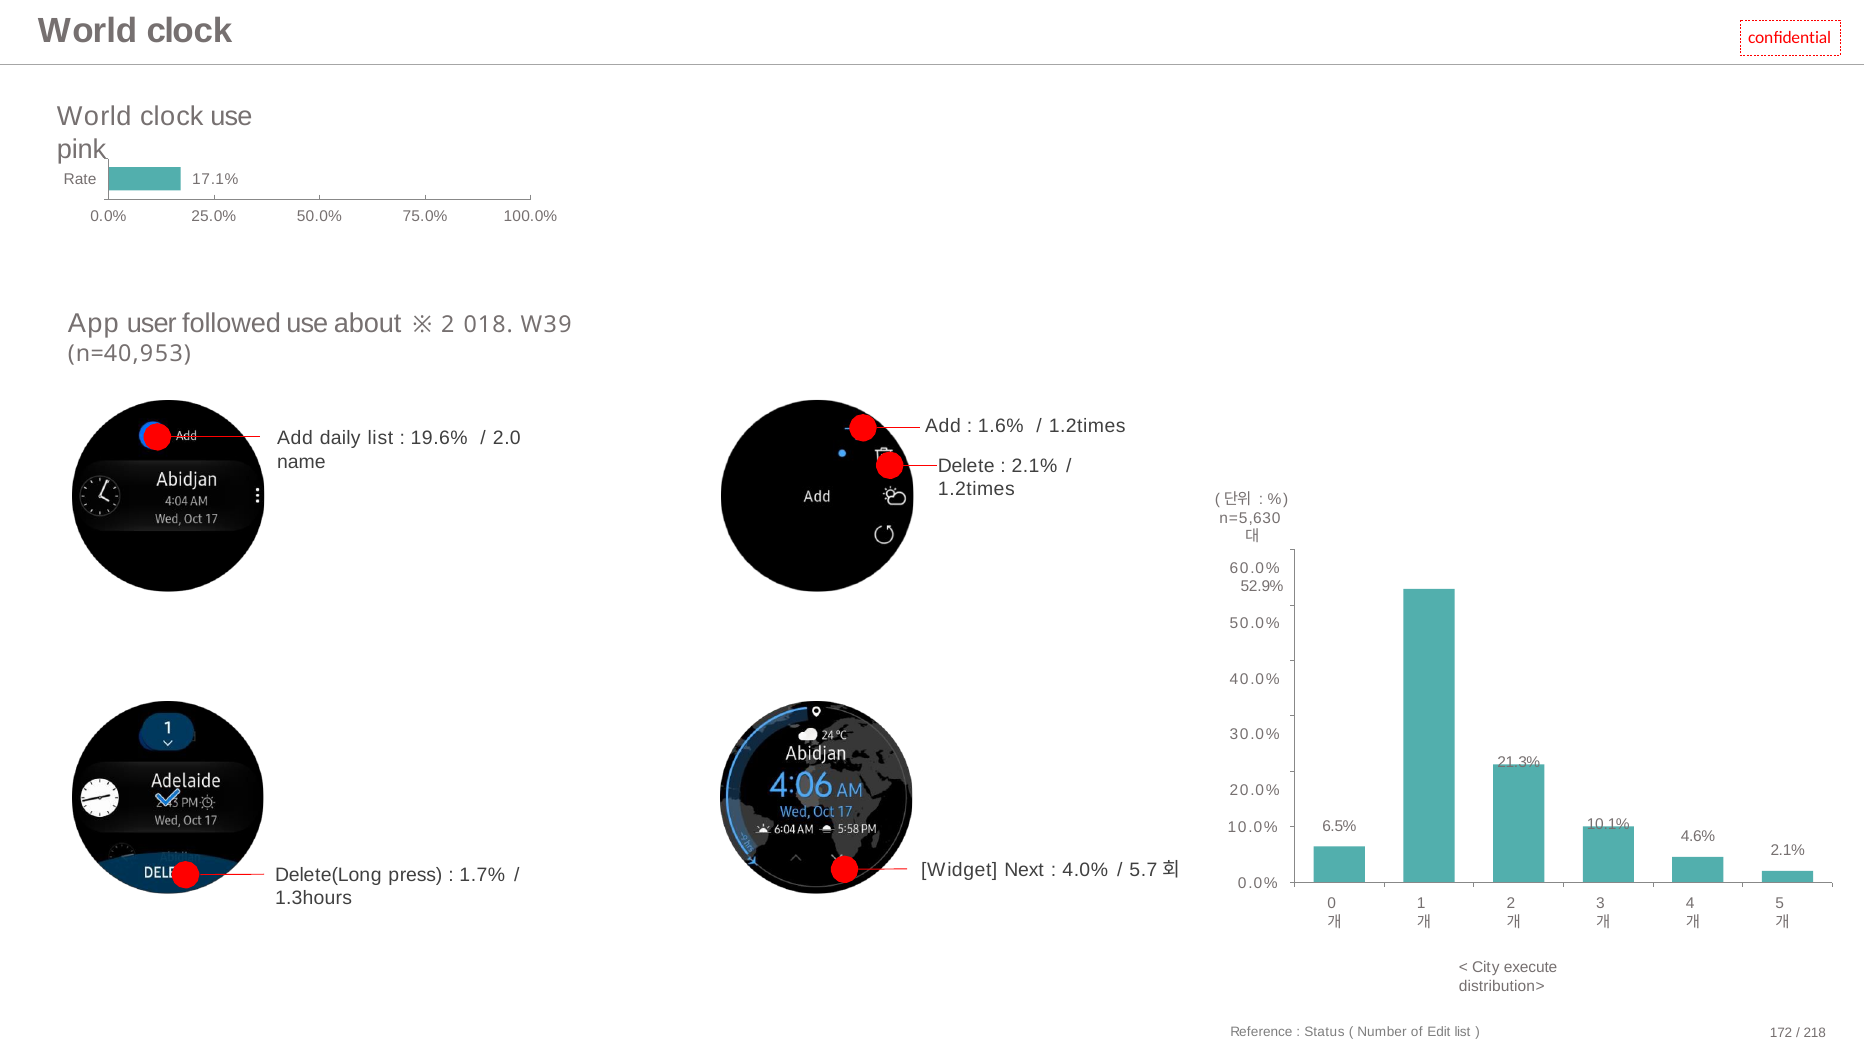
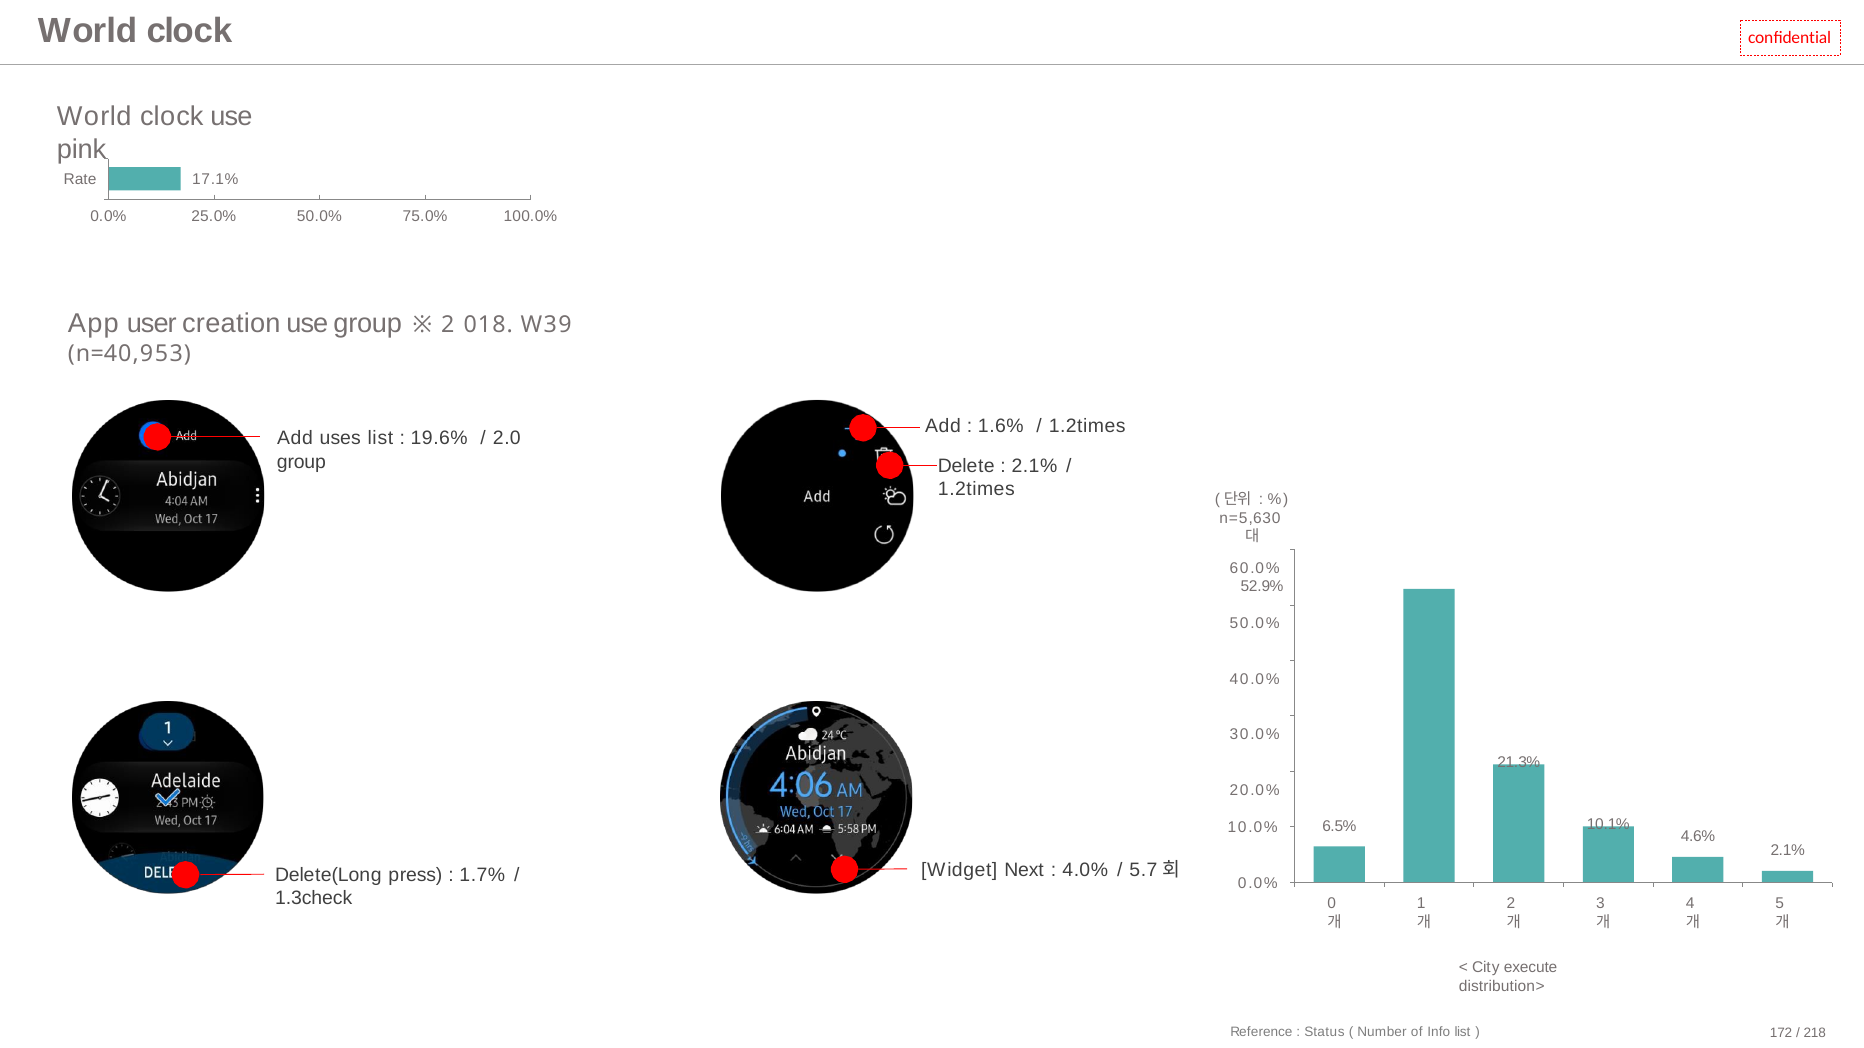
followed: followed -> creation (231, 324)
use about: about -> group (368, 324)
daily: daily -> uses (340, 439)
name: name -> group (301, 462)
1.3hours: 1.3hours -> 1.3check (314, 899)
Edit: Edit -> Info (1439, 1032)
